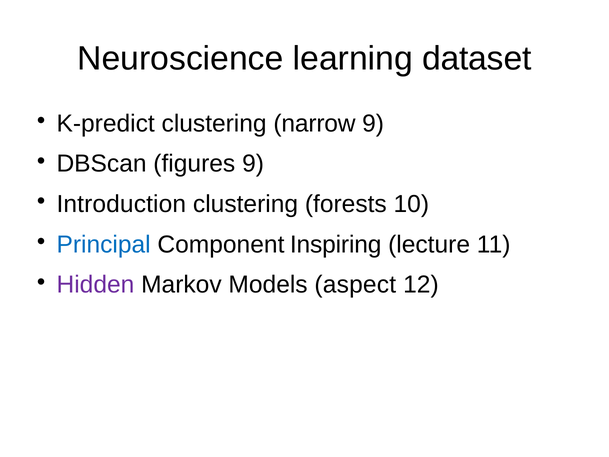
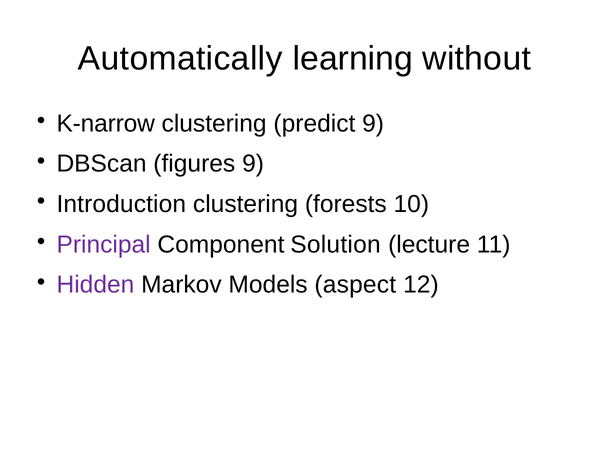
Neuroscience: Neuroscience -> Automatically (180, 59)
dataset: dataset -> without (477, 59)
K-predict: K-predict -> K-narrow (106, 123)
narrow: narrow -> predict (314, 123)
Principal colour: blue -> purple (104, 244)
Inspiring: Inspiring -> Solution (335, 244)
